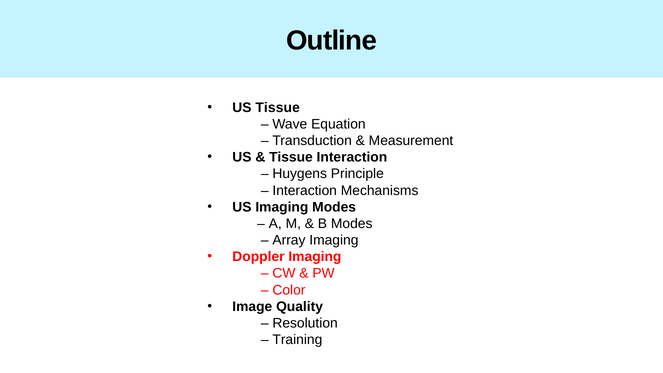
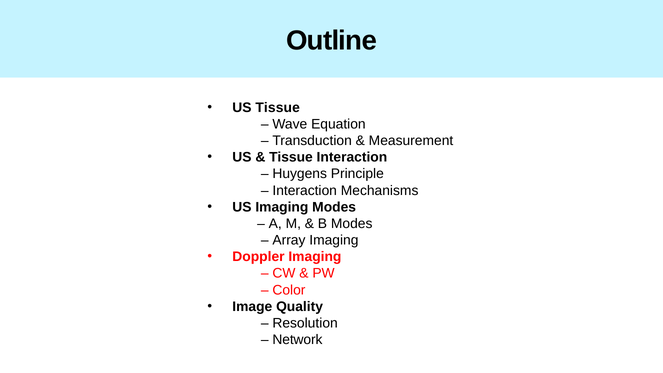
Training: Training -> Network (297, 340)
